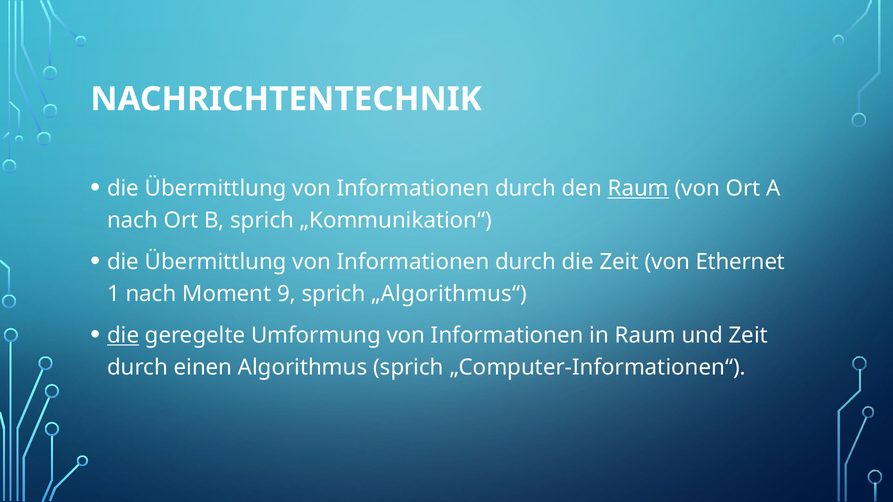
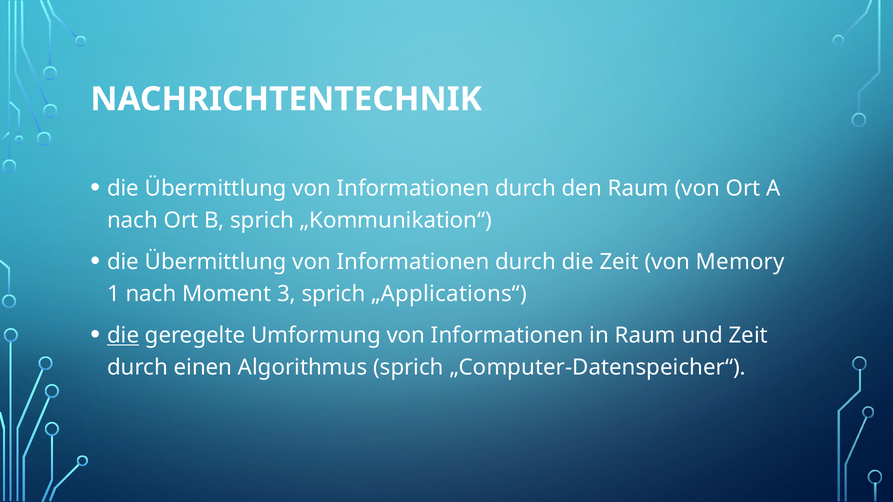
Raum underline: present -> none (638, 188)
Ethernet: Ethernet -> Memory (740, 262)
9: 9 -> 3 (286, 294)
„Algorithmus“: „Algorithmus“ -> „Applications“ (449, 294)
„Computer-Informationen“: „Computer-Informationen“ -> „Computer-Datenspeicher“ (598, 368)
